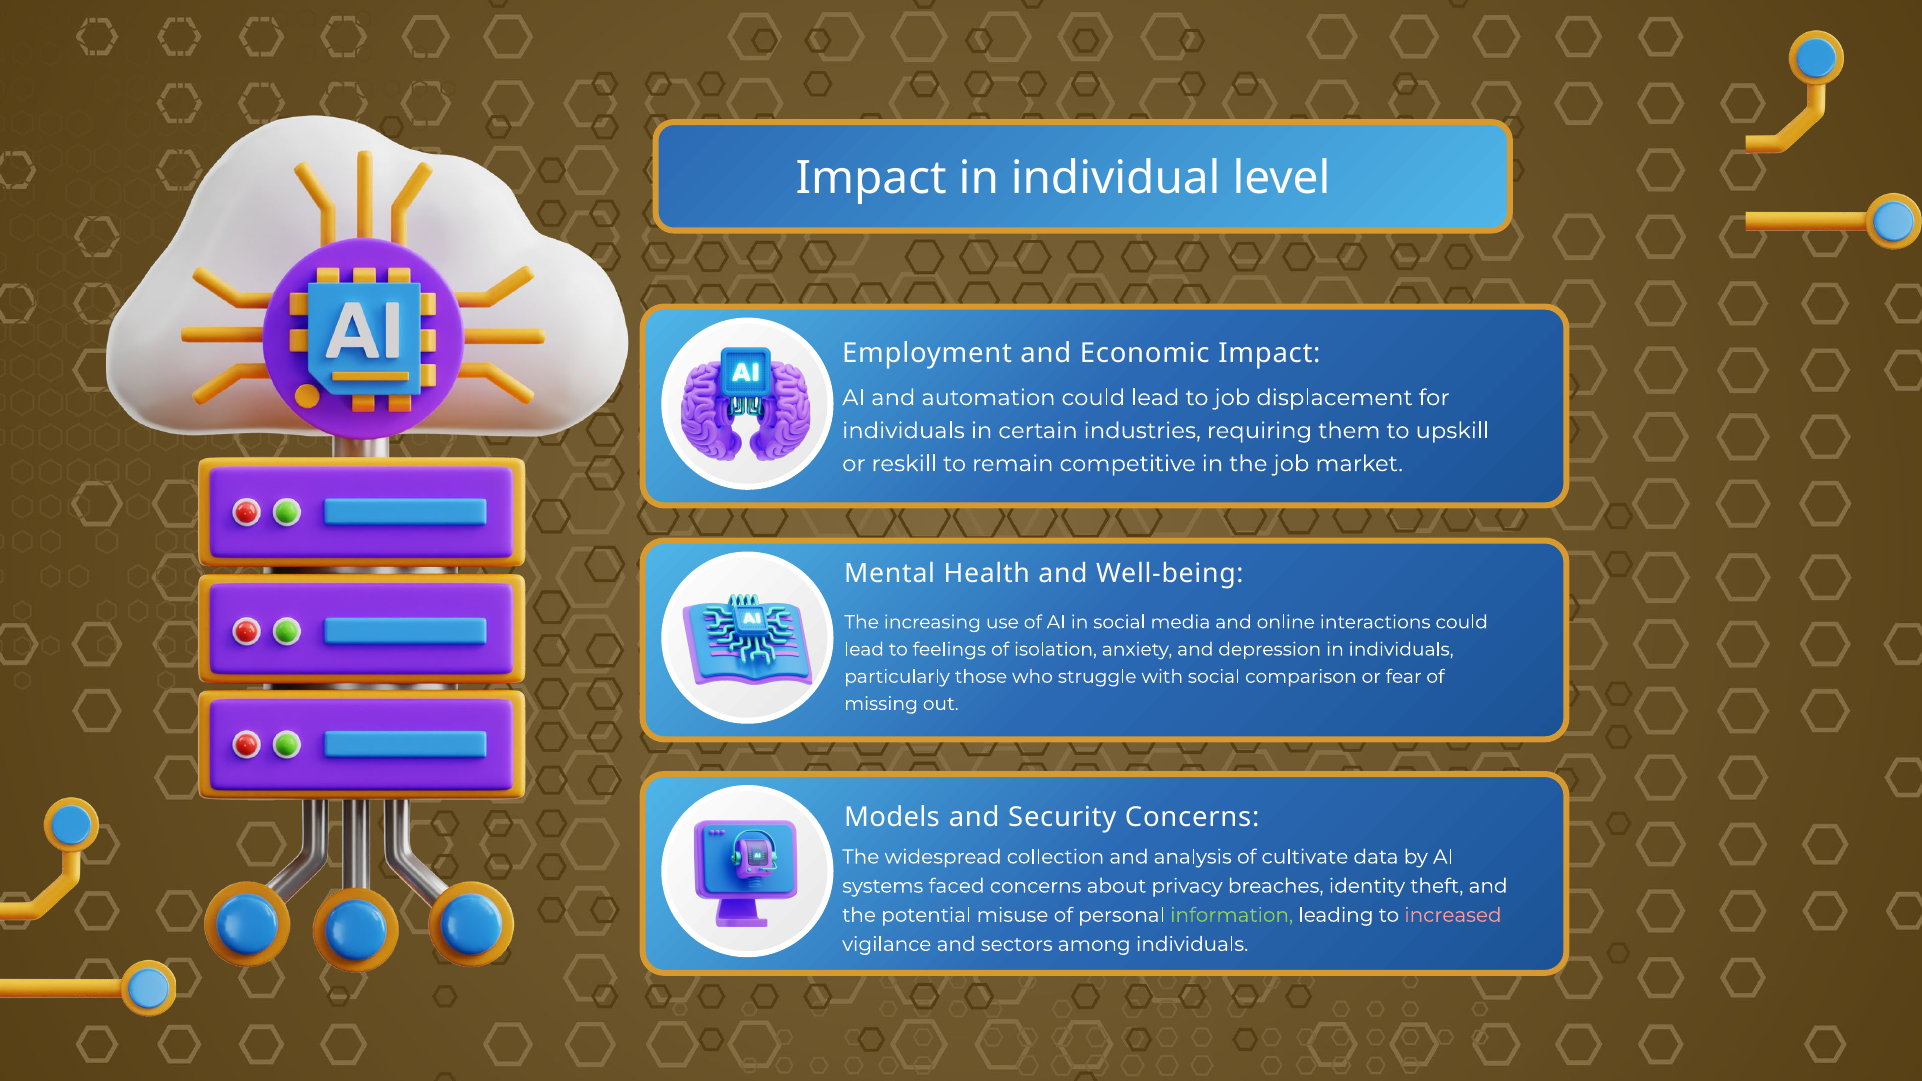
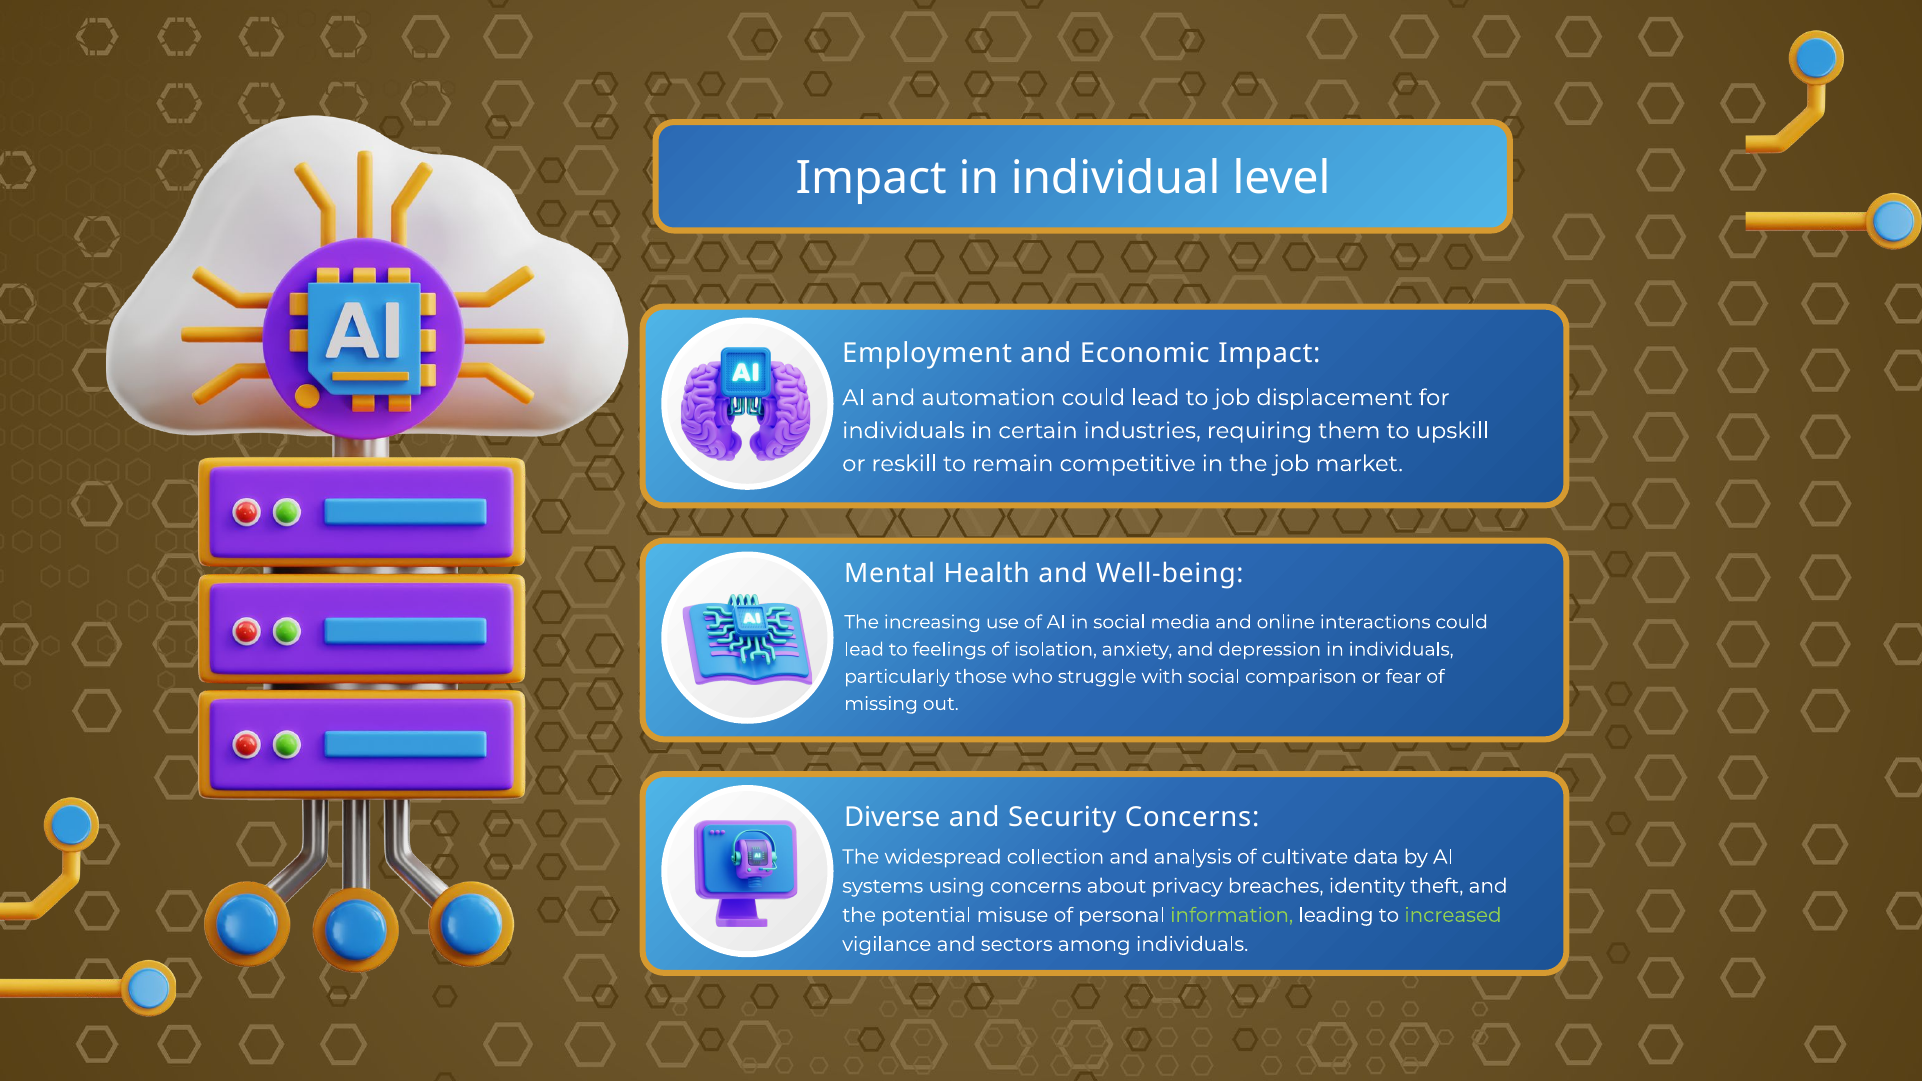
Models: Models -> Diverse (892, 818)
faced: faced -> using (957, 886)
increased colour: pink -> light green (1453, 915)
